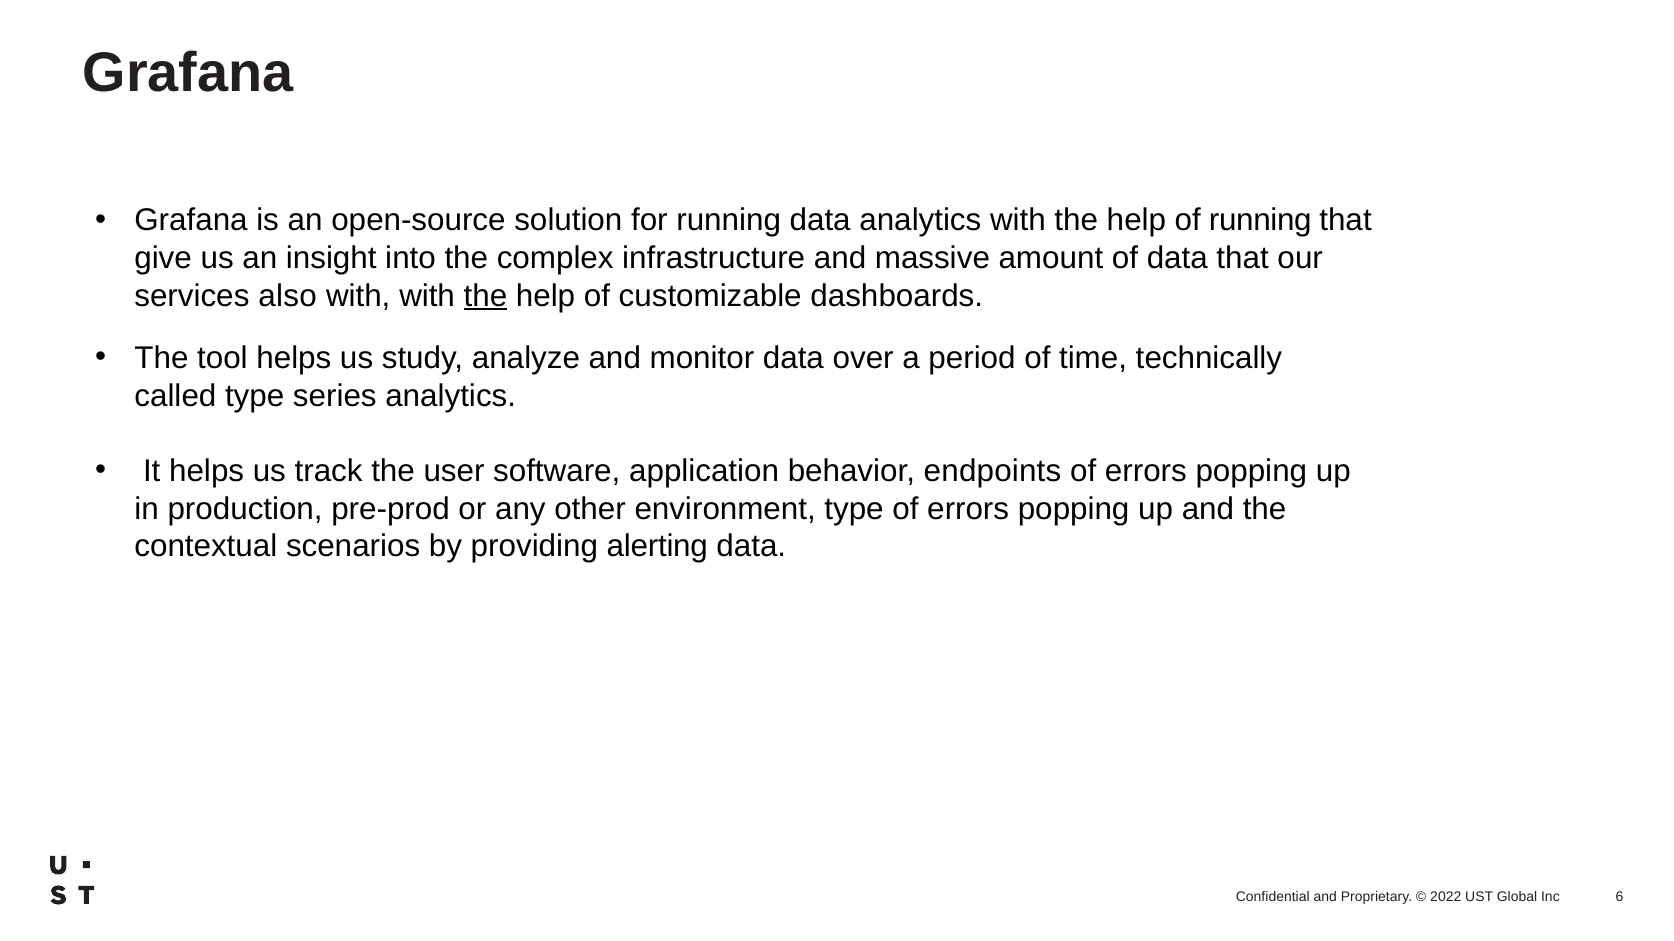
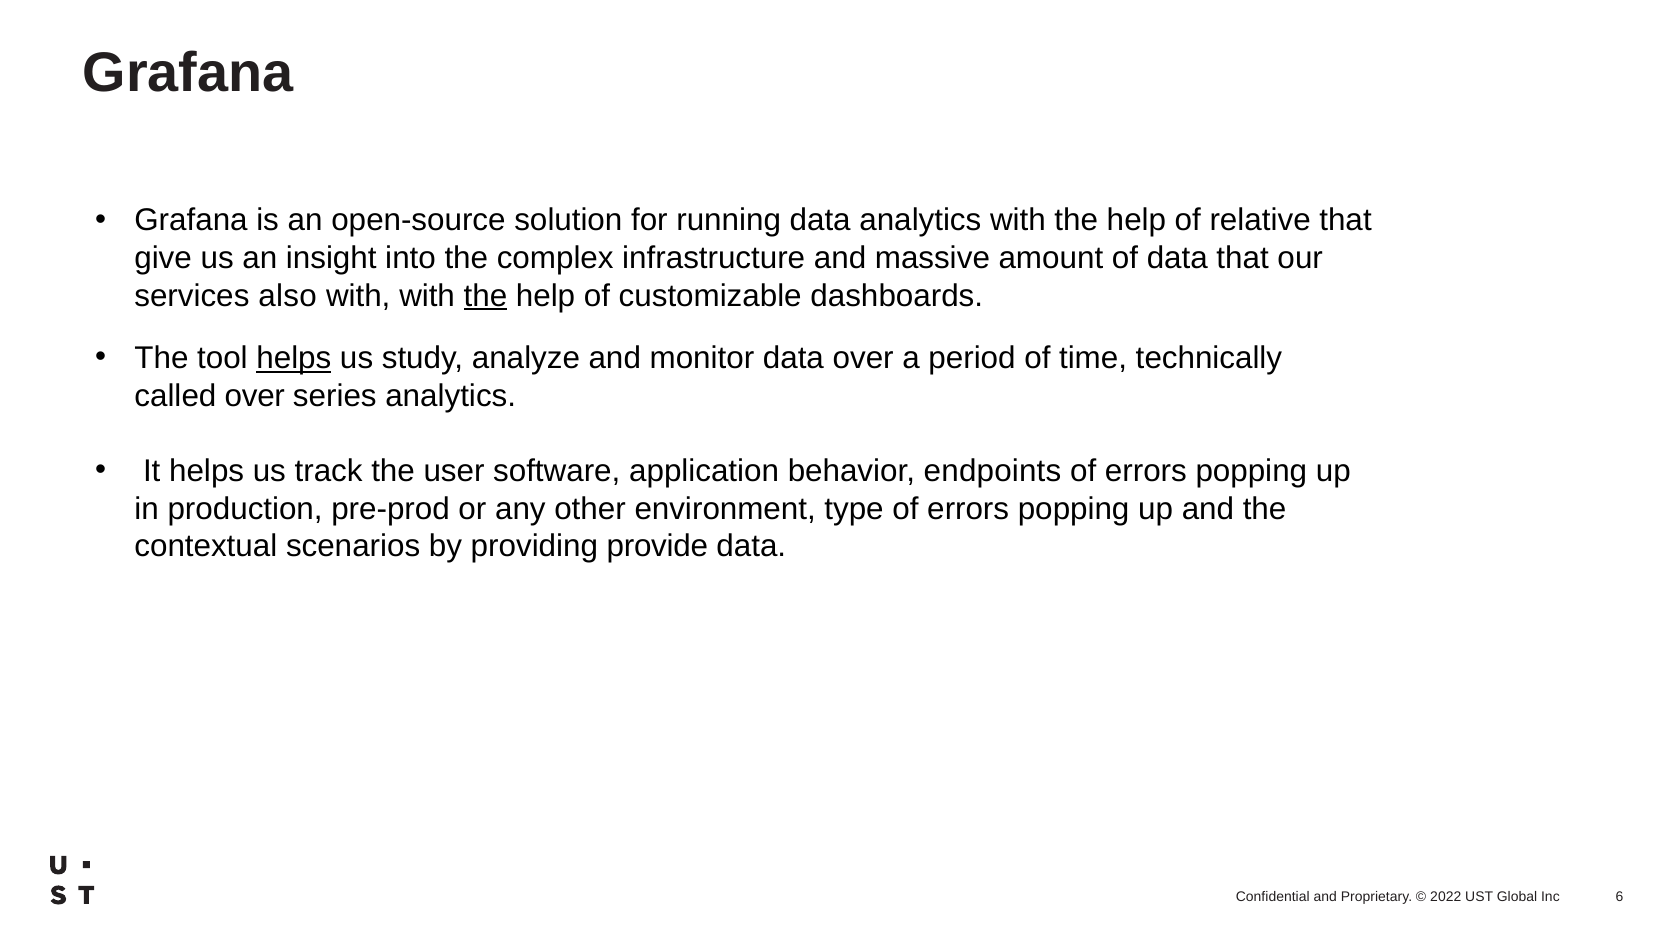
of running: running -> relative (1260, 221)
helps underline: none -> present (294, 359)
called type: type -> over (255, 396)
alerting: alerting -> provide (657, 547)
